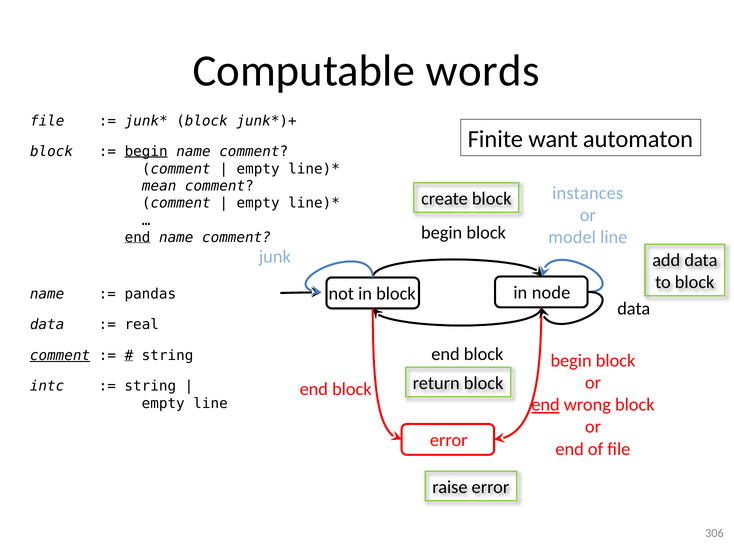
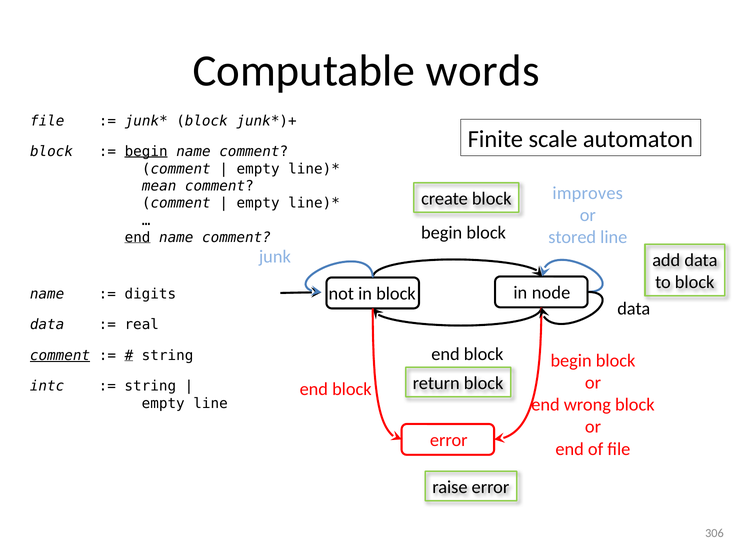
want: want -> scale (553, 139)
instances: instances -> improves (588, 193)
model: model -> stored (572, 237)
pandas: pandas -> digits (150, 294)
end underline: present -> none (545, 405)
